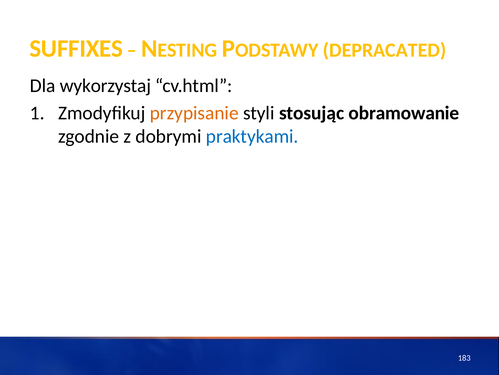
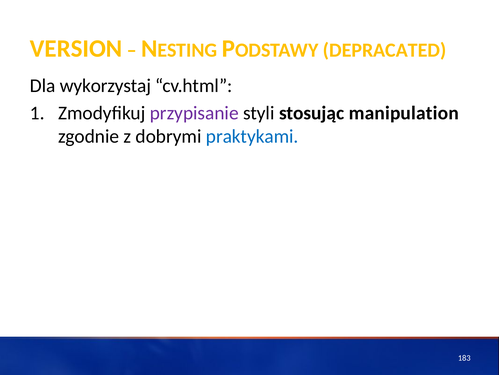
SUFFIXES: SUFFIXES -> VERSION (76, 49)
przypisanie colour: orange -> purple (194, 113)
obramowanie: obramowanie -> manipulation (404, 113)
